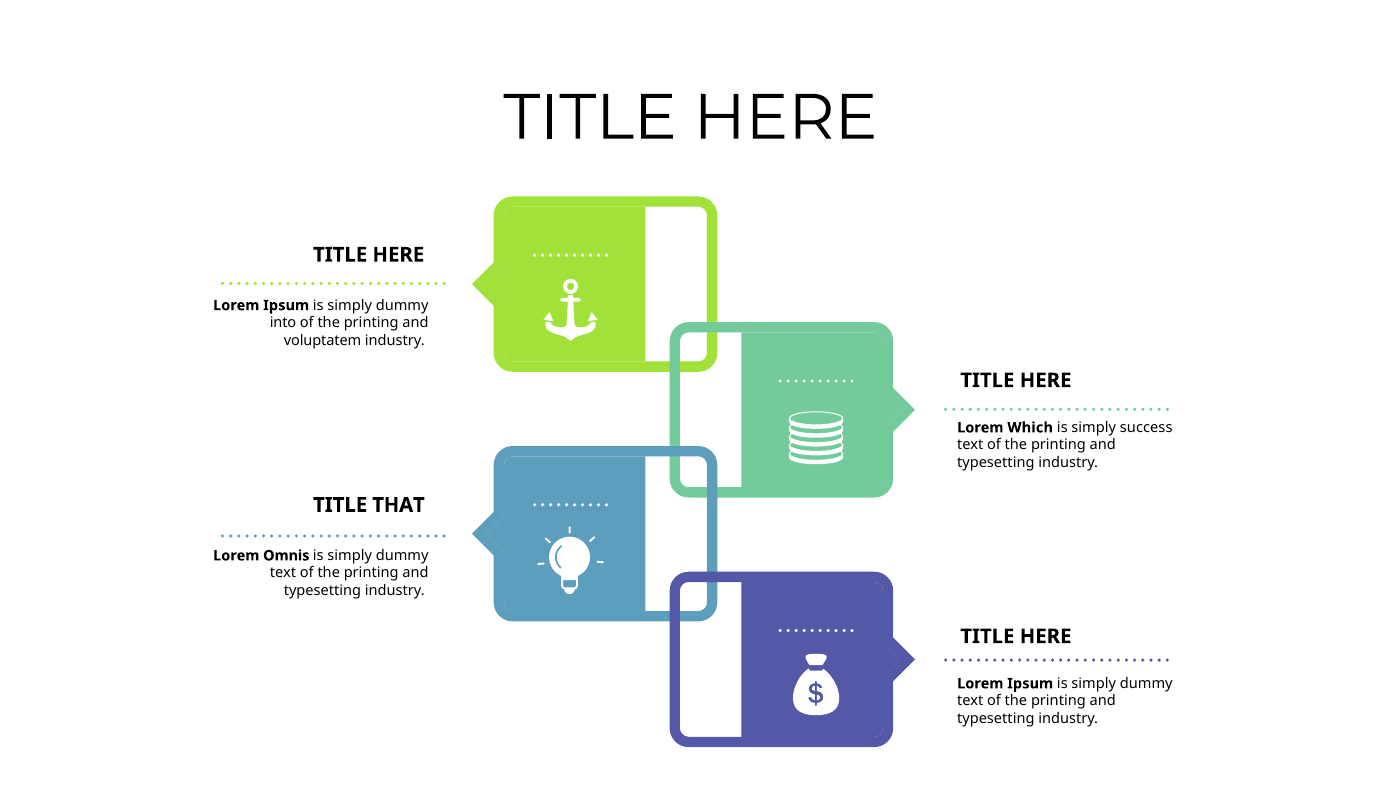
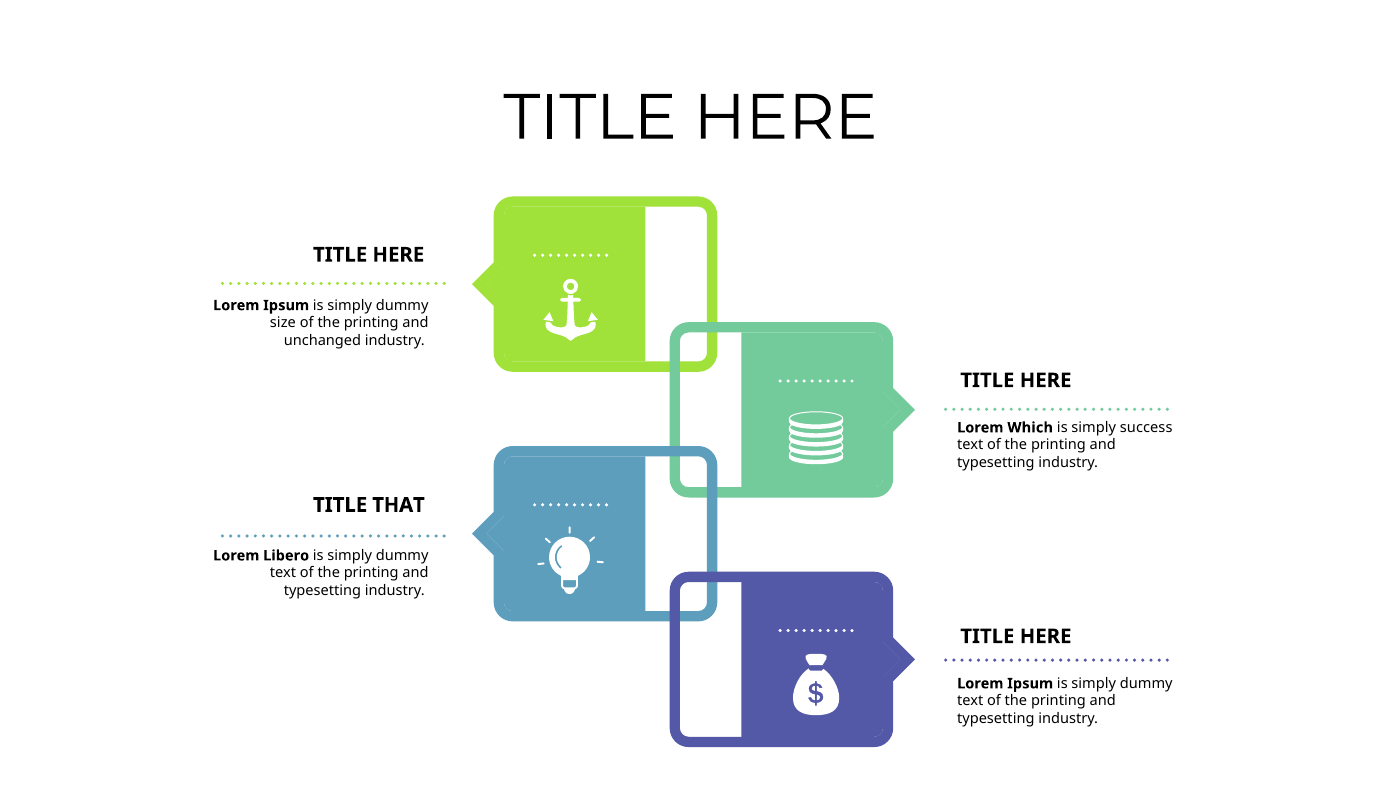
into: into -> size (283, 323)
voluptatem: voluptatem -> unchanged (322, 340)
Omnis: Omnis -> Libero (286, 555)
